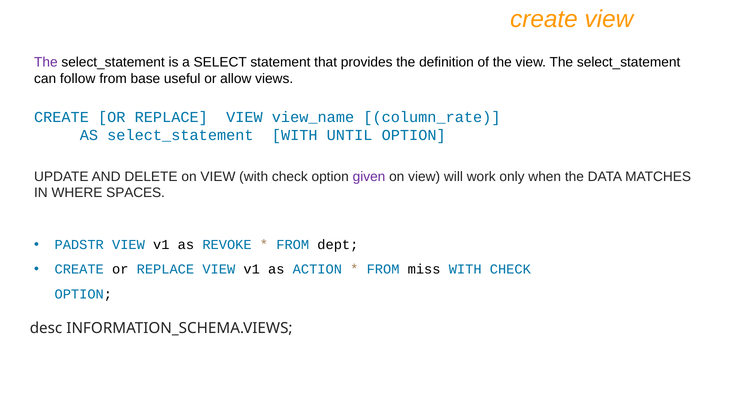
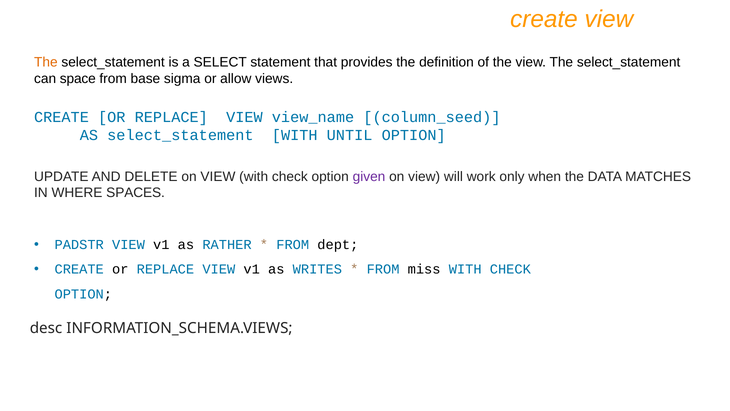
The colour: purple -> orange (46, 62)
follow: follow -> space (78, 78)
useful: useful -> sigma (182, 78)
column_rate: column_rate -> column_seed (432, 117)
REVOKE: REVOKE -> RATHER (227, 245)
ACTION: ACTION -> WRITES (317, 269)
